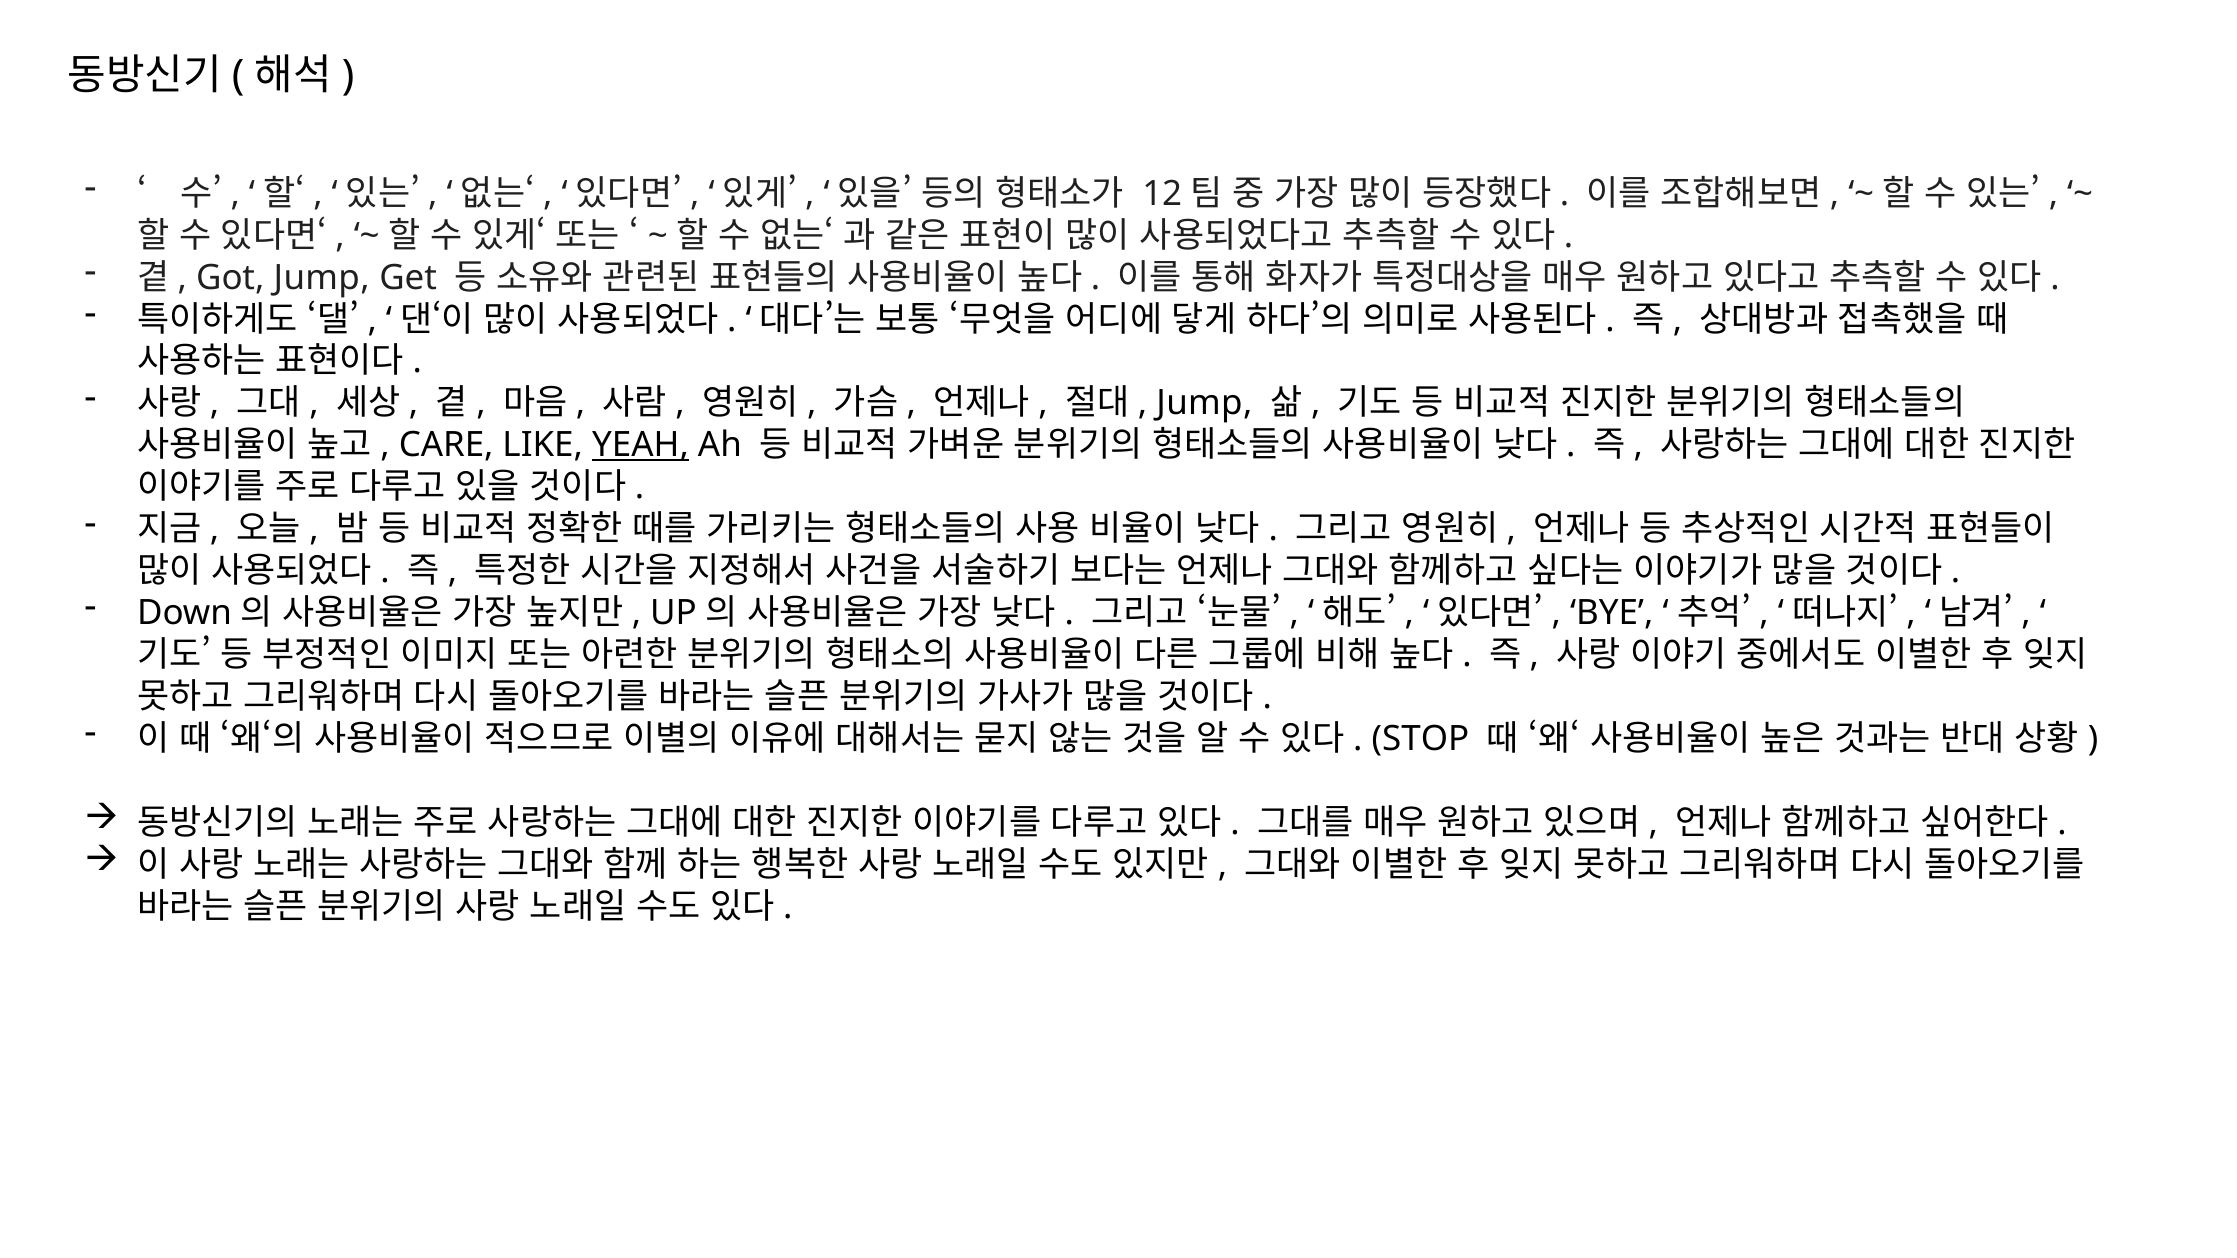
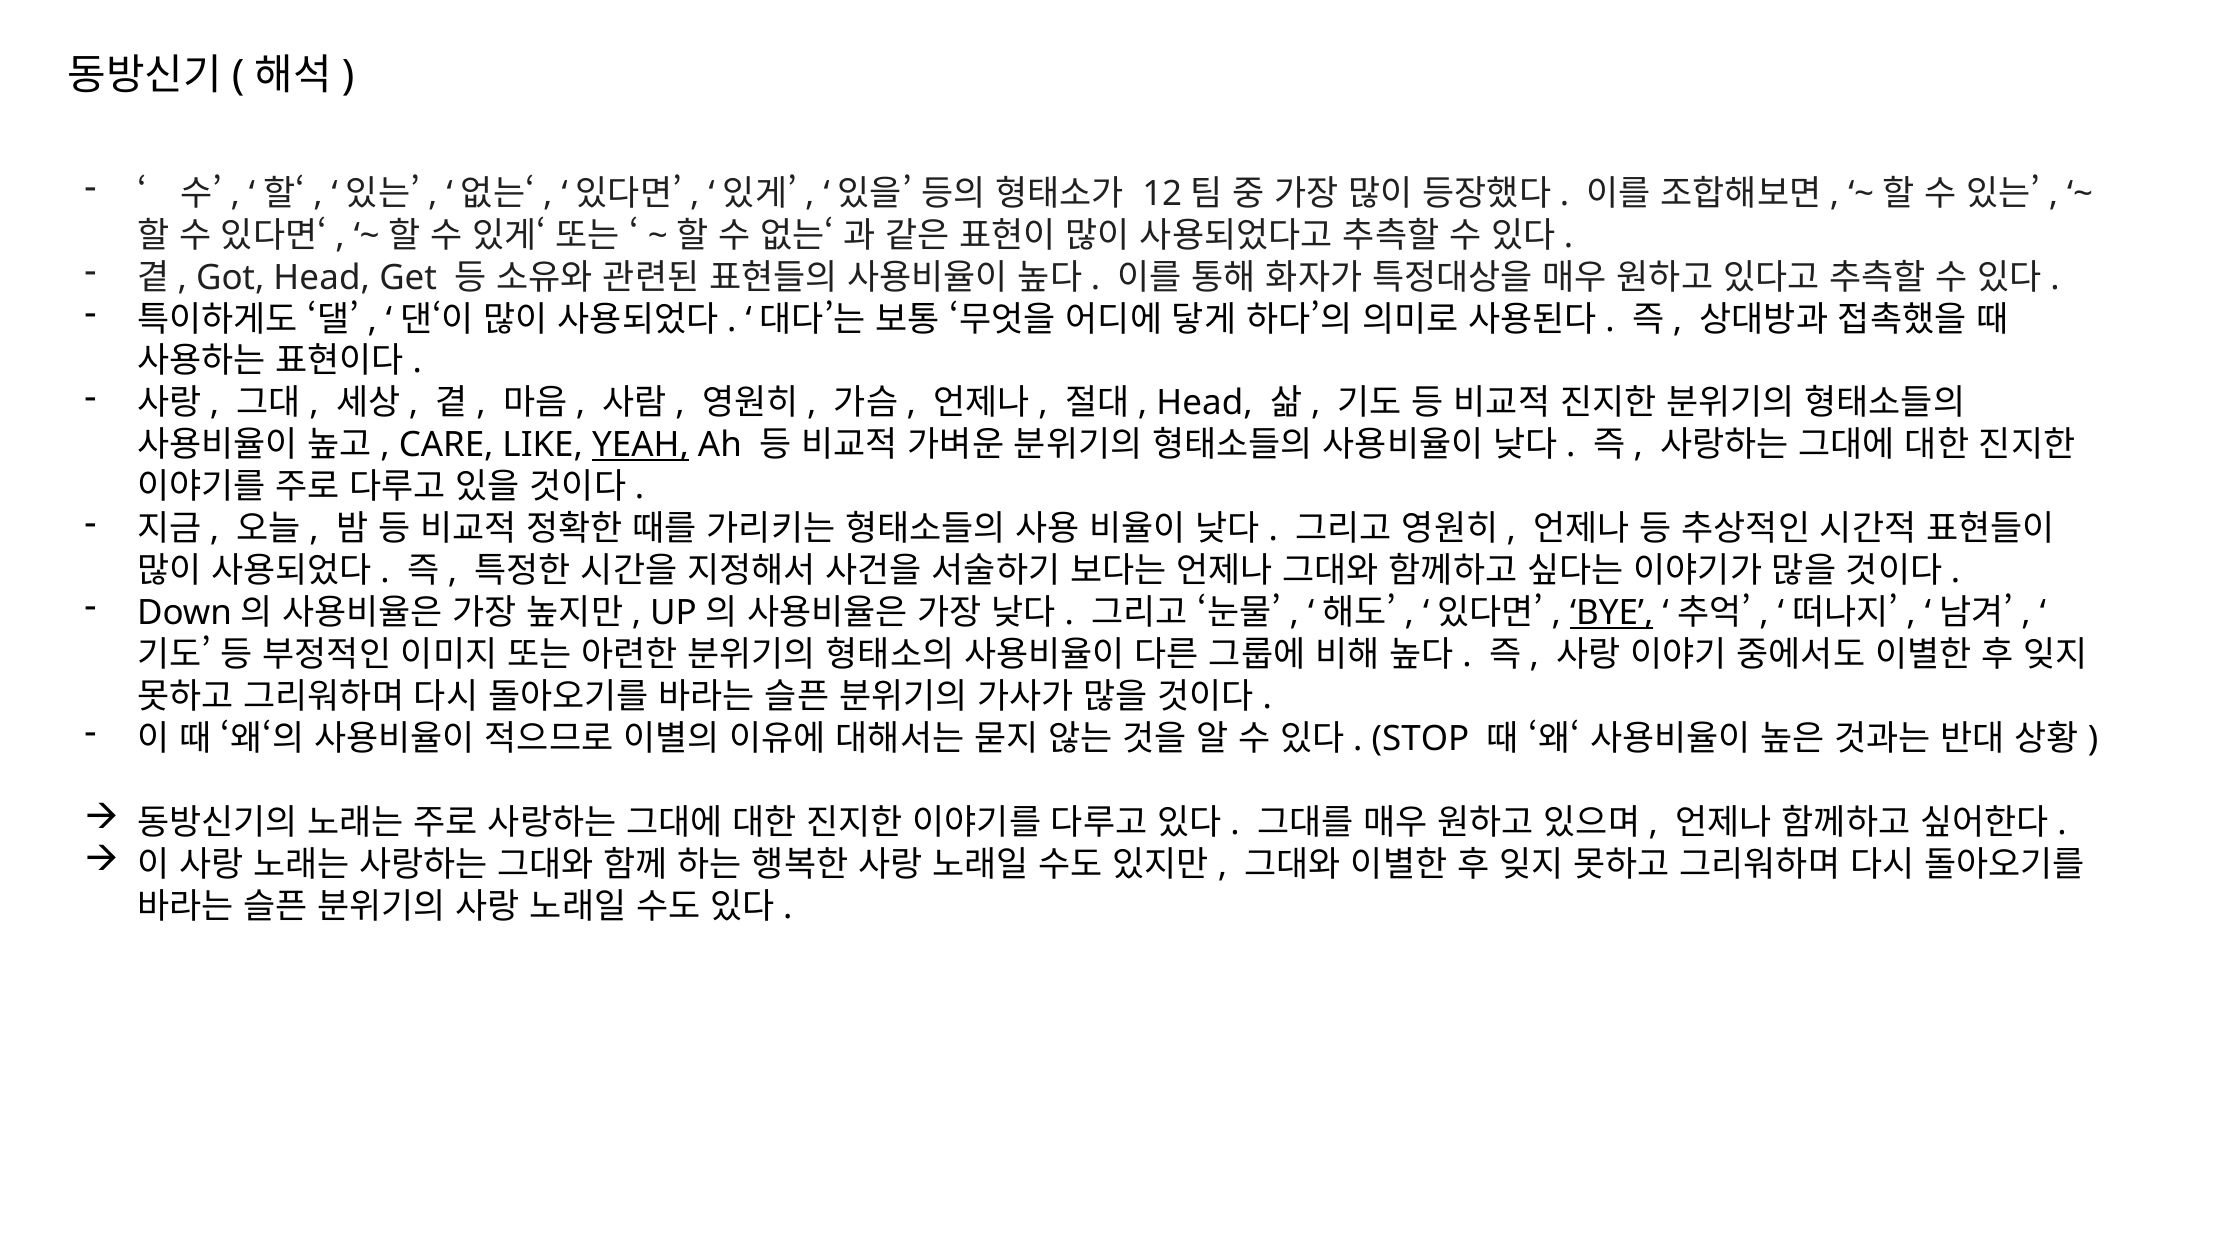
Got Jump: Jump -> Head (322, 278)
Jump: Jump -> Head (1205, 403)
BYE underline: none -> present (1612, 613)
